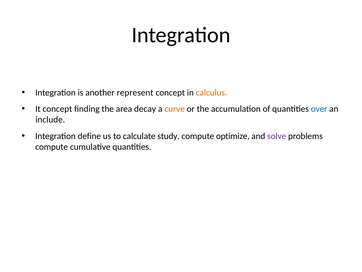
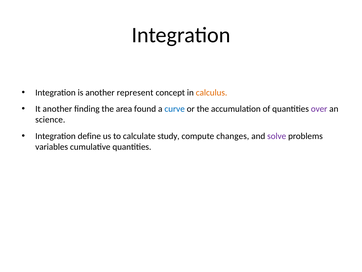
It concept: concept -> another (57, 109)
decay: decay -> found (145, 109)
curve colour: orange -> blue (175, 109)
over colour: blue -> purple (319, 109)
include: include -> science (50, 119)
optimize: optimize -> changes (233, 136)
compute: compute -> variables (52, 147)
